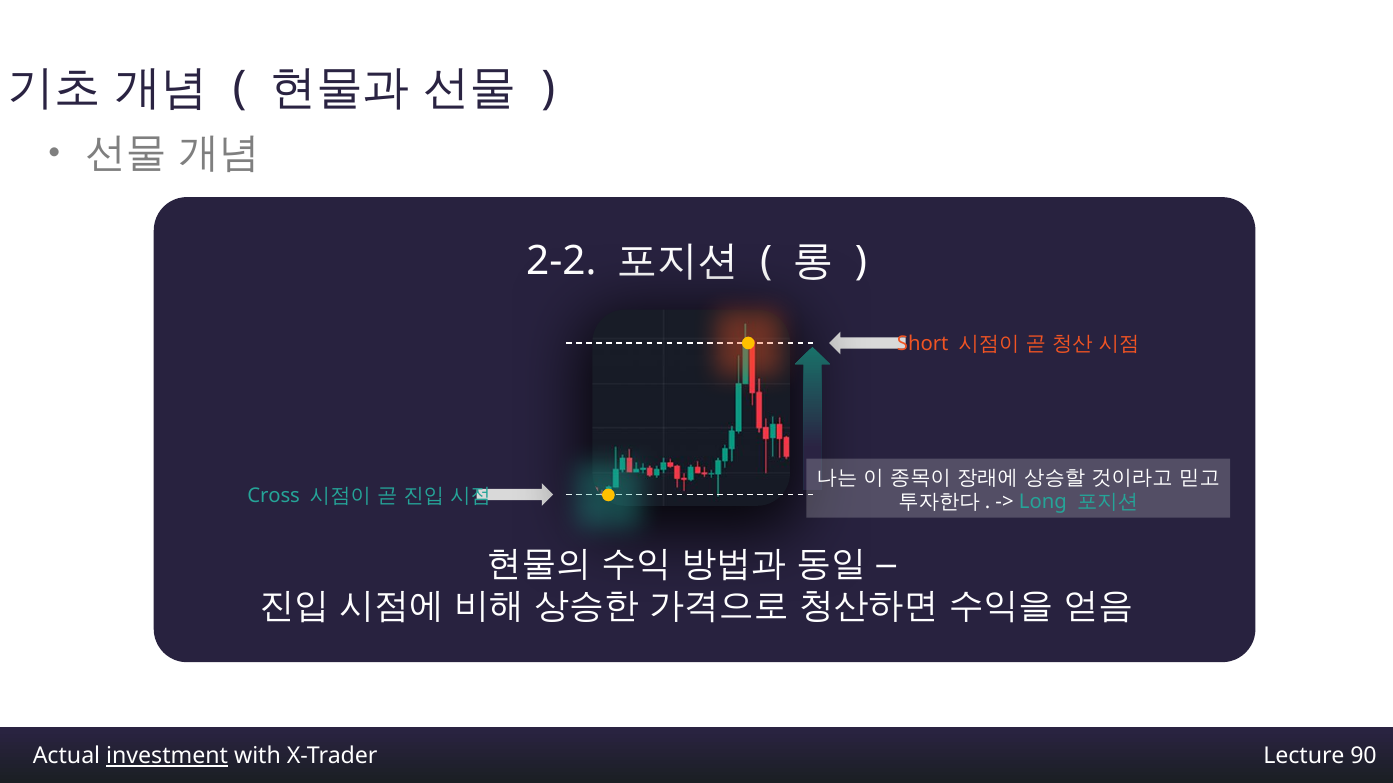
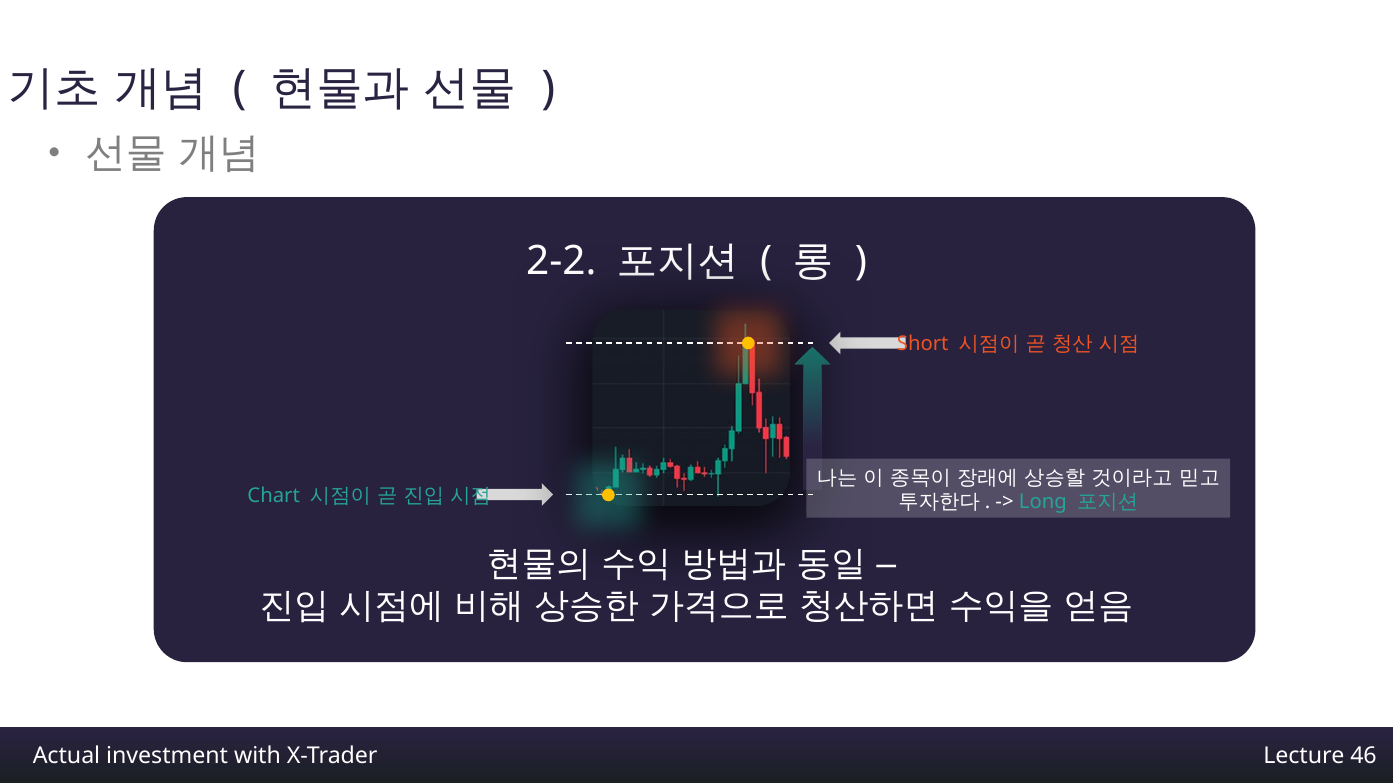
Cross: Cross -> Chart (274, 496)
investment underline: present -> none (167, 757)
90: 90 -> 46 (1364, 757)
